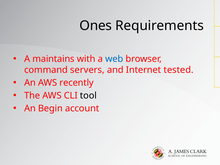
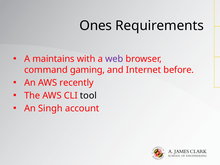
web colour: blue -> purple (114, 59)
servers: servers -> gaming (87, 70)
tested: tested -> before (179, 70)
Begin: Begin -> Singh (50, 108)
